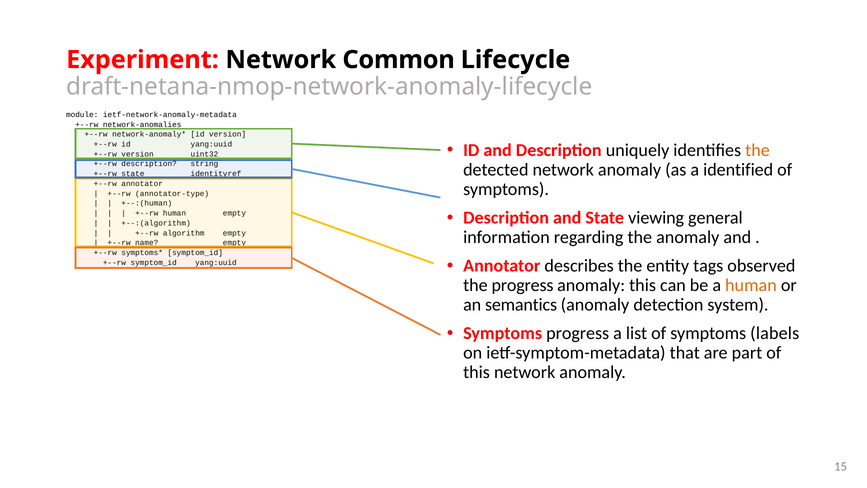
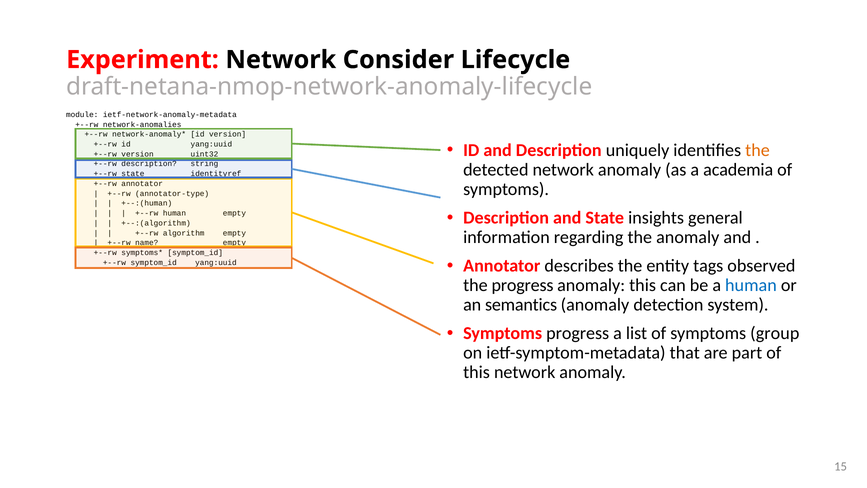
Common: Common -> Consider (398, 60)
identified: identified -> academia (738, 170)
viewing: viewing -> insights (656, 218)
human colour: orange -> blue (751, 285)
labels: labels -> group (775, 333)
